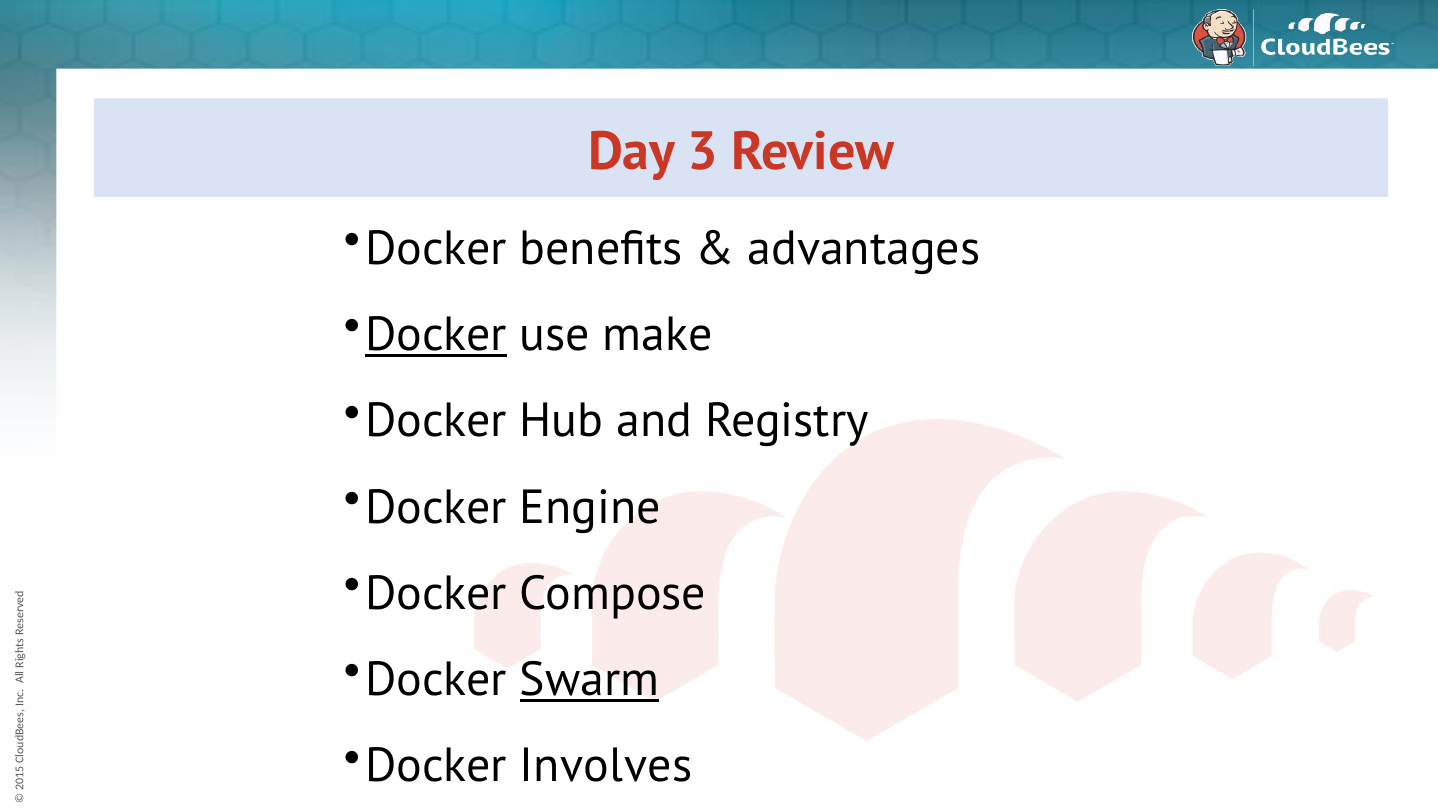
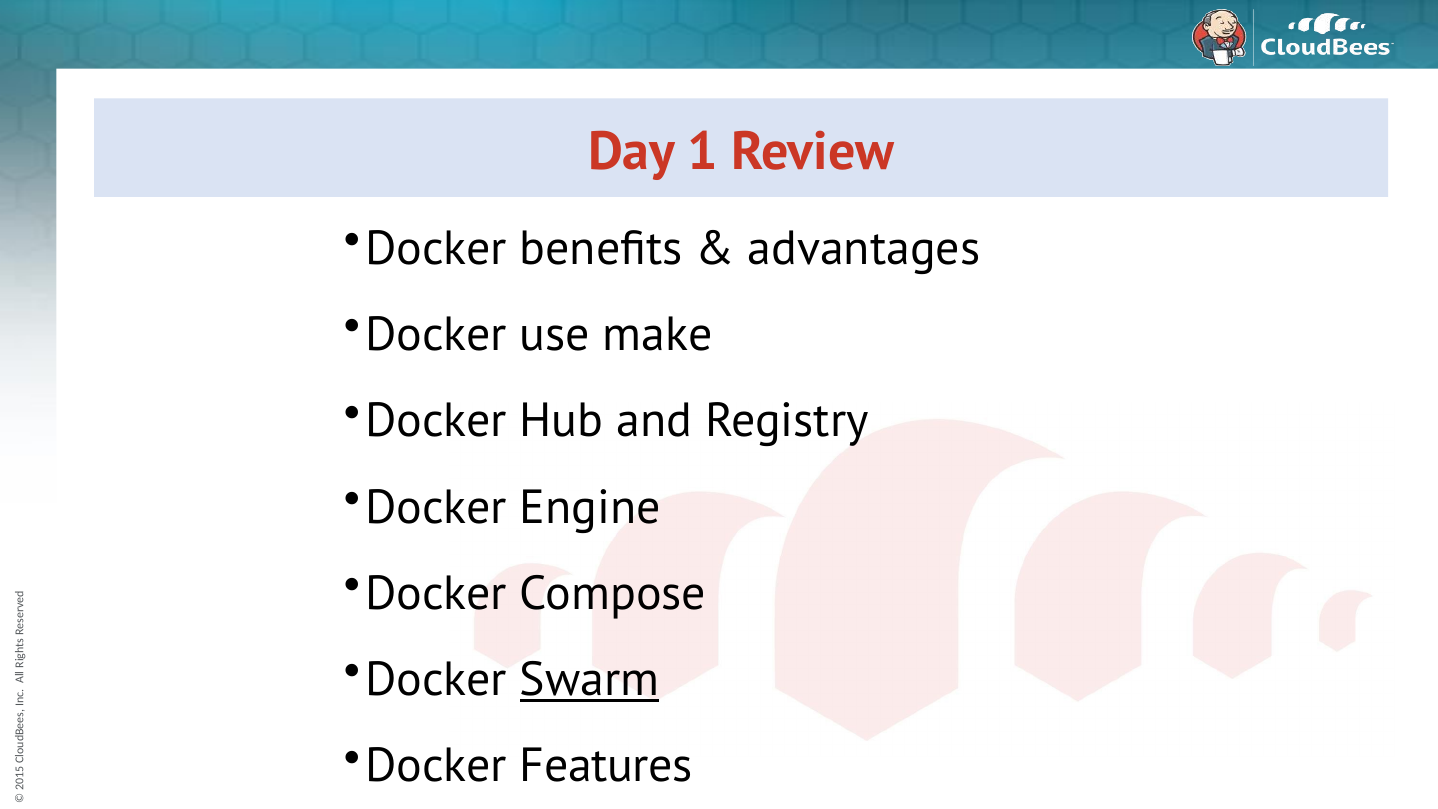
Day 3: 3 -> 1 (702, 151)
Docker underline: present -> none (436, 335)
Involves: Involves -> Features (606, 766)
